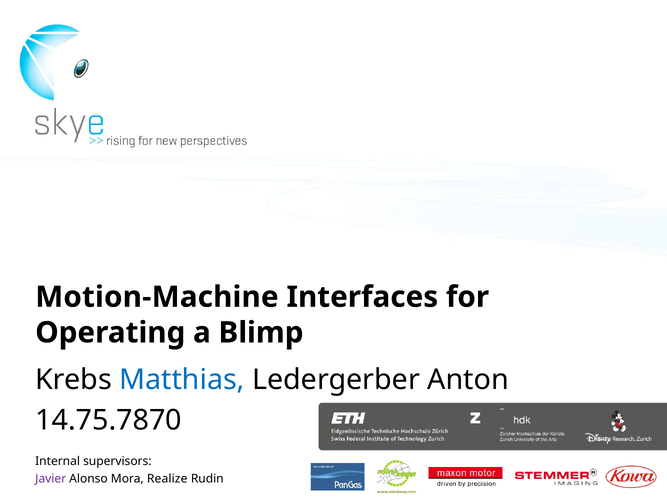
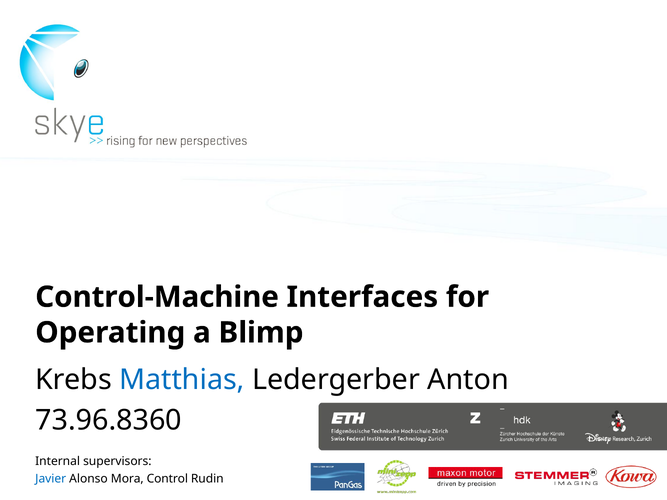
Motion-Machine: Motion-Machine -> Control-Machine (157, 297)
14.75.7870: 14.75.7870 -> 73.96.8360 (109, 420)
Javier colour: purple -> blue (51, 479)
Realize: Realize -> Control (167, 479)
